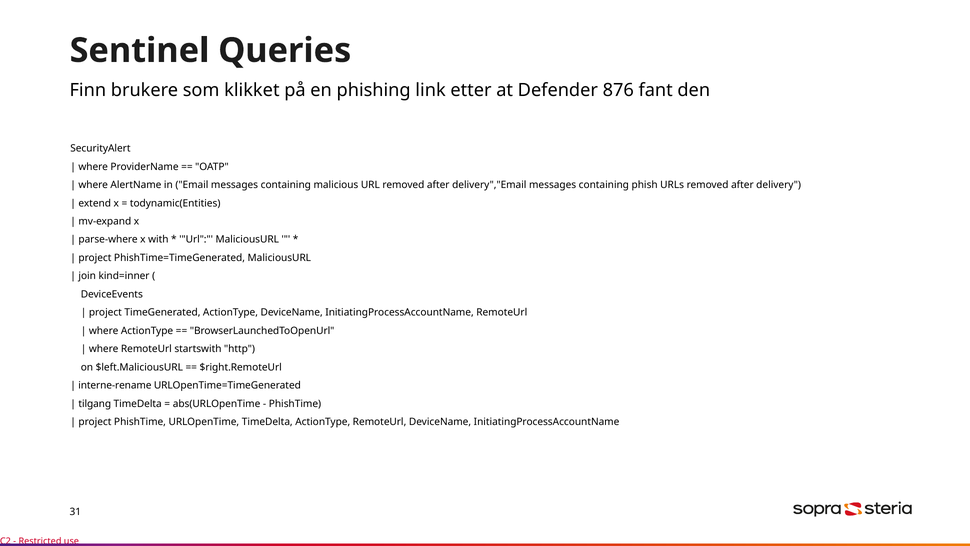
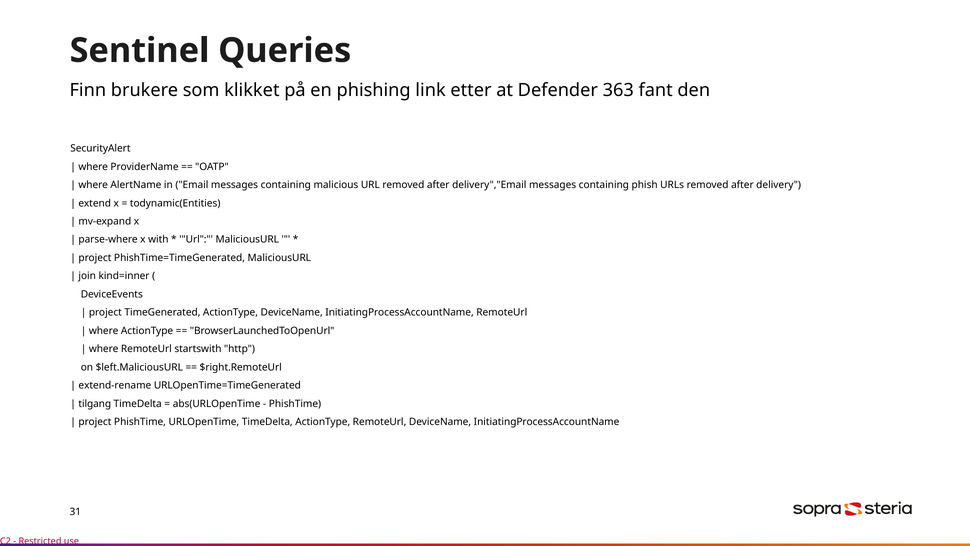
876: 876 -> 363 (618, 90)
interne-rename: interne-rename -> extend-rename (115, 385)
